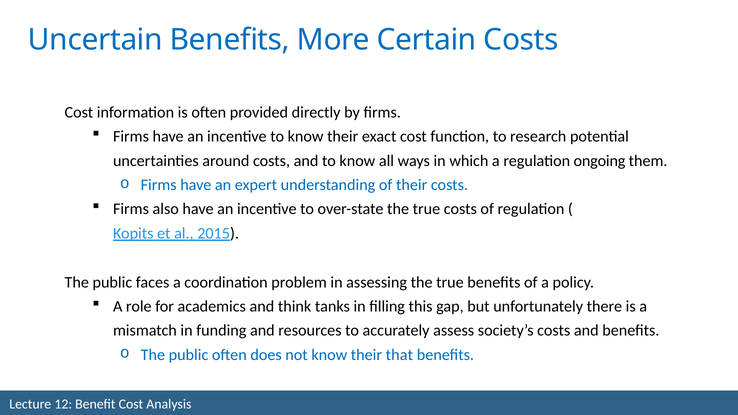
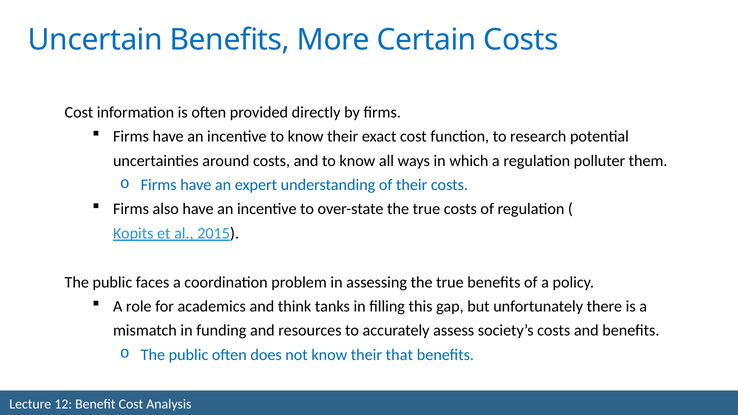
ongoing: ongoing -> polluter (599, 161)
